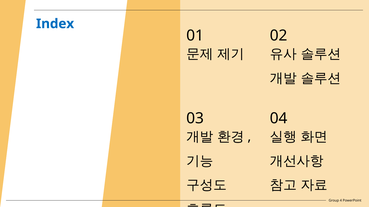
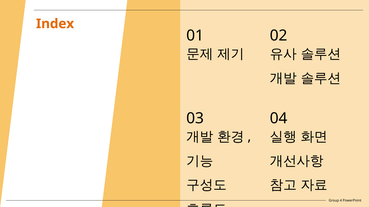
Index colour: blue -> orange (55, 24)
